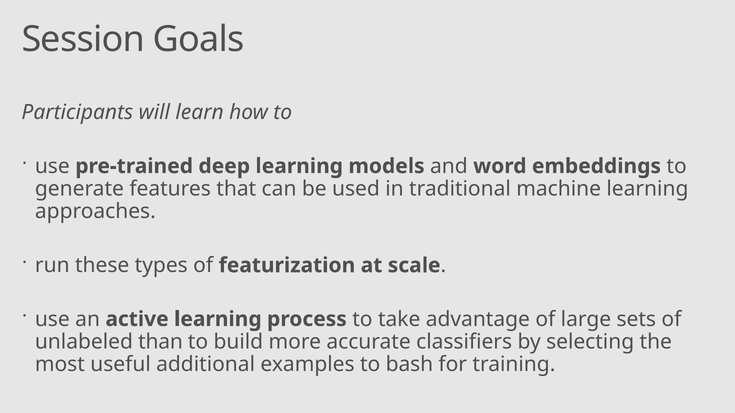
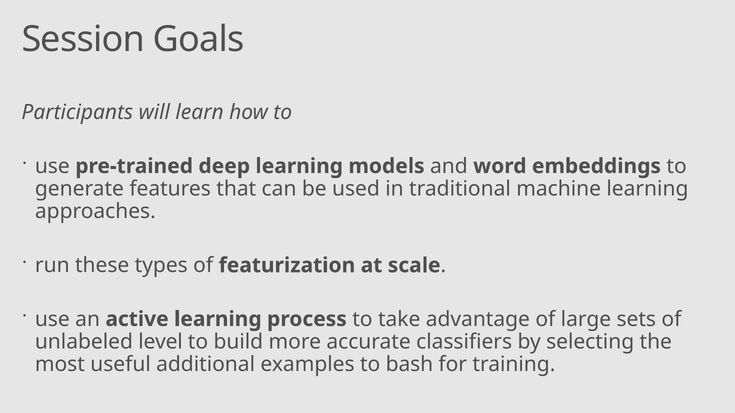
than: than -> level (161, 342)
